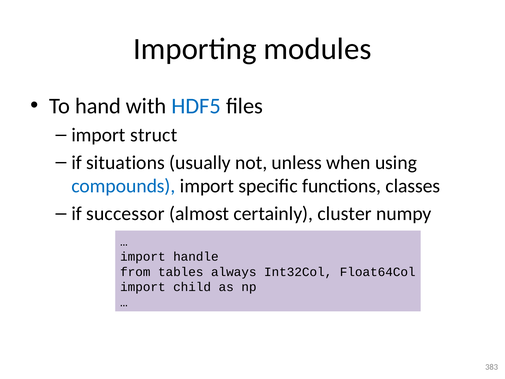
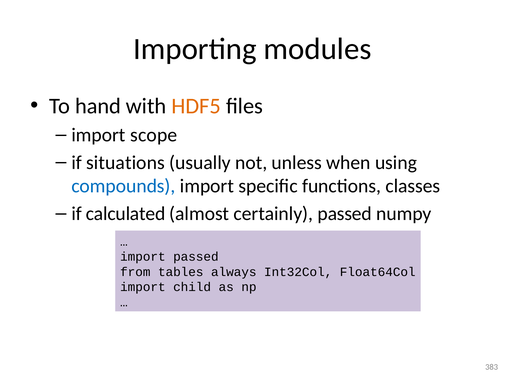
HDF5 colour: blue -> orange (196, 106)
struct: struct -> scope (154, 135)
successor: successor -> calculated (126, 214)
certainly cluster: cluster -> passed (345, 214)
import handle: handle -> passed (196, 257)
